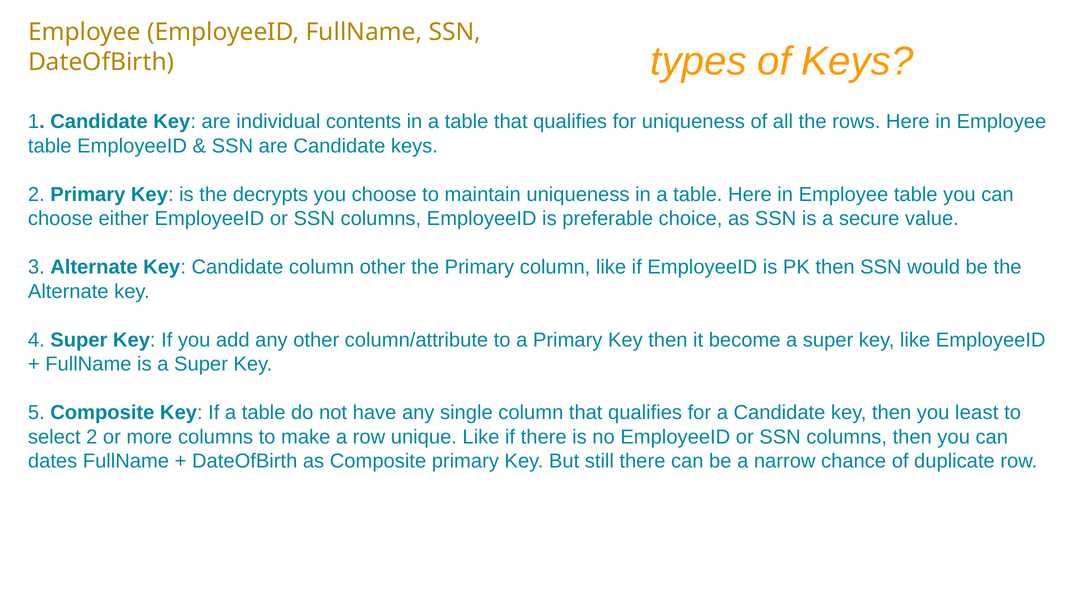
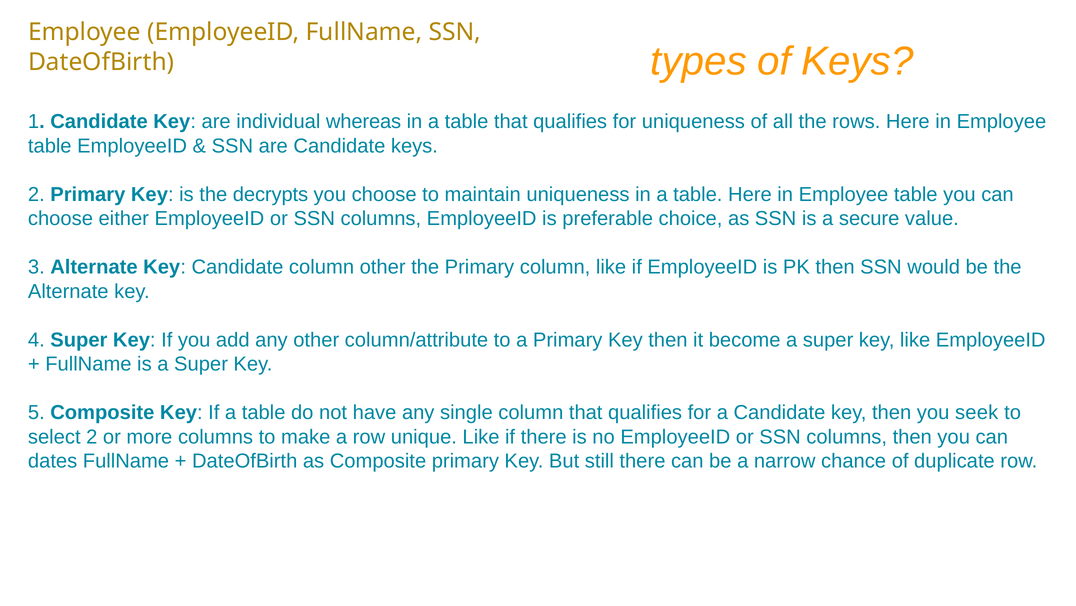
contents: contents -> whereas (364, 122)
least: least -> seek (977, 412)
